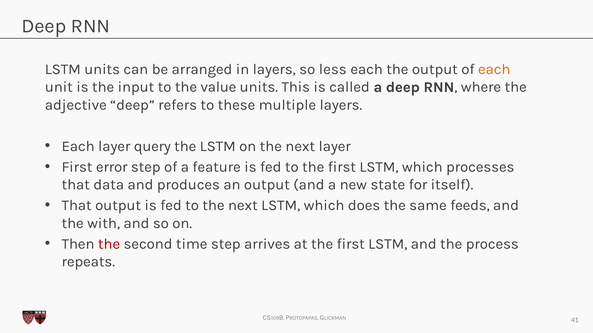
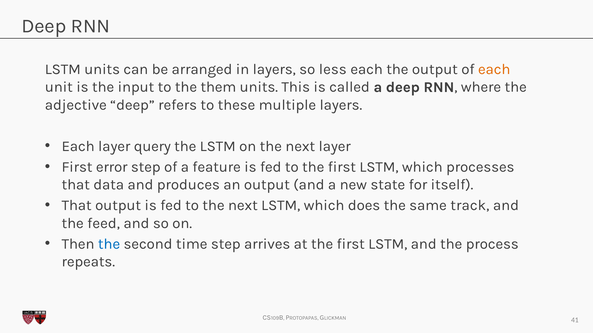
value: value -> them (218, 87)
feeds: feeds -> track (470, 206)
with: with -> feed (104, 224)
the colour: red -> blue (109, 244)
